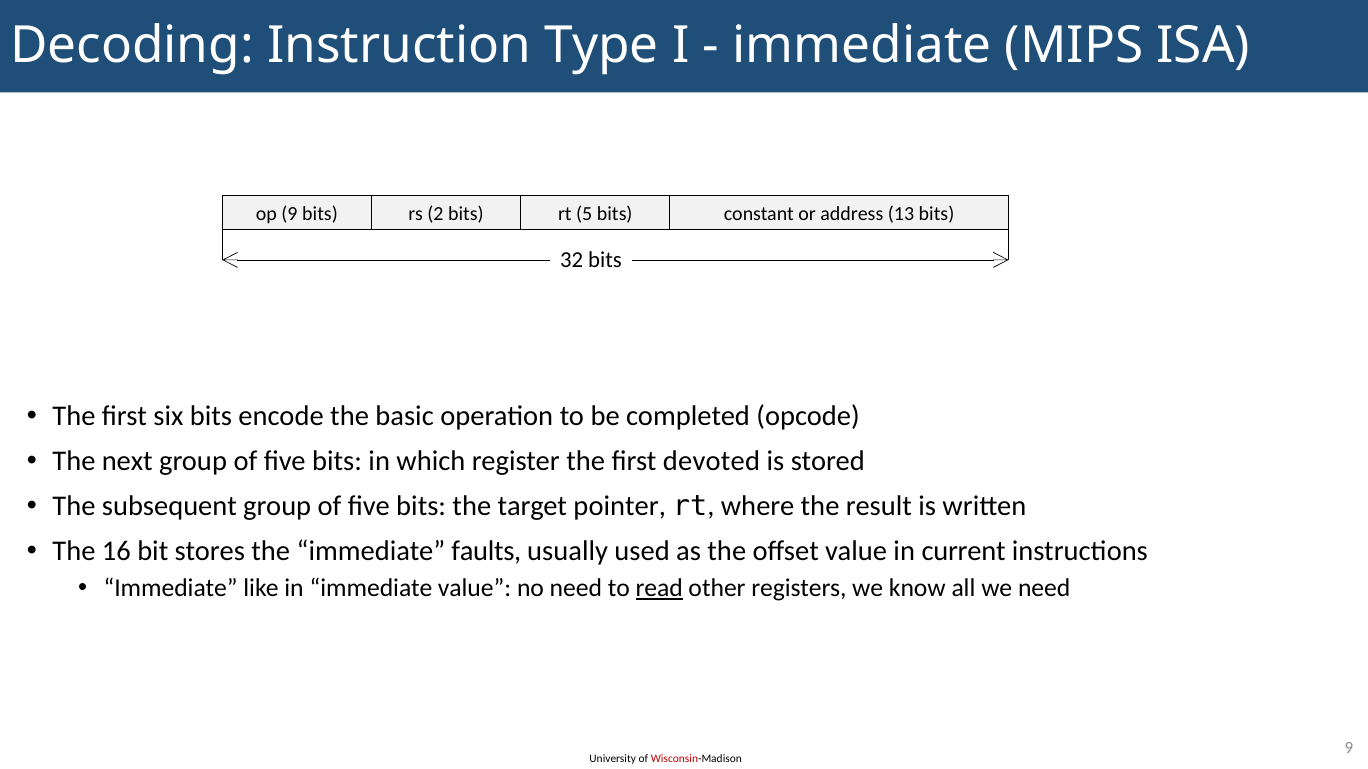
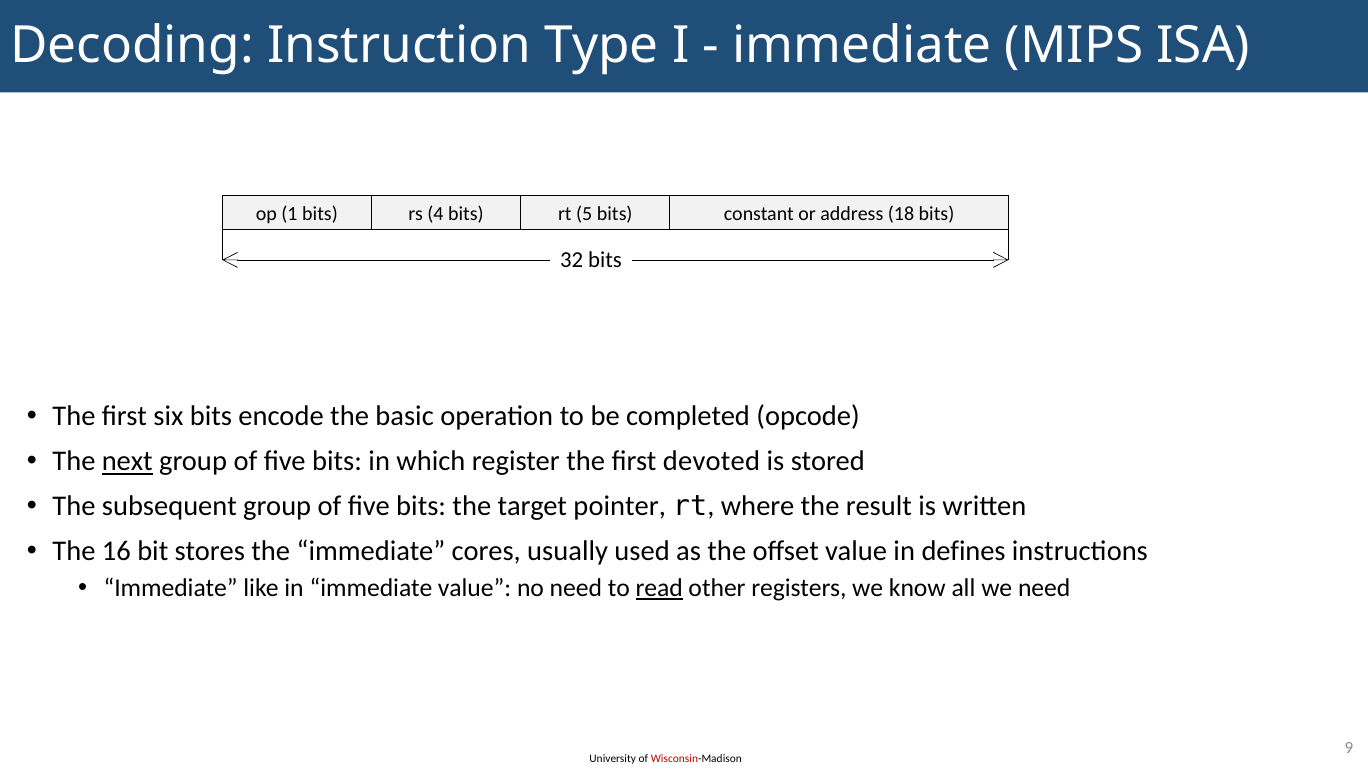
op 9: 9 -> 1 (290, 214)
2: 2 -> 4 (436, 214)
13: 13 -> 18 (901, 214)
next underline: none -> present (127, 462)
faults: faults -> cores (486, 552)
current: current -> defines (963, 552)
